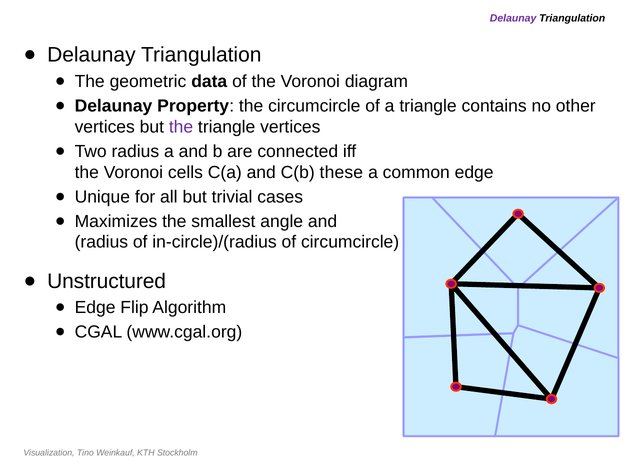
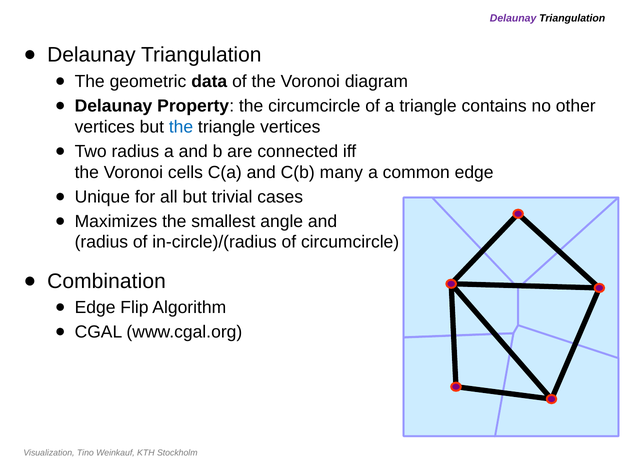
the colour: purple -> blue (181, 127)
these: these -> many (341, 172)
Unstructured: Unstructured -> Combination (106, 281)
